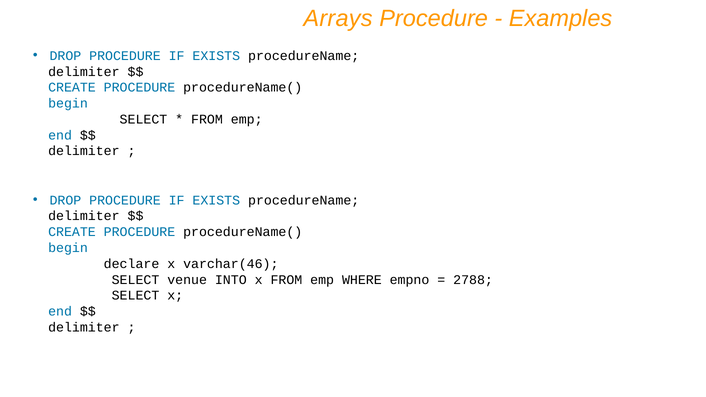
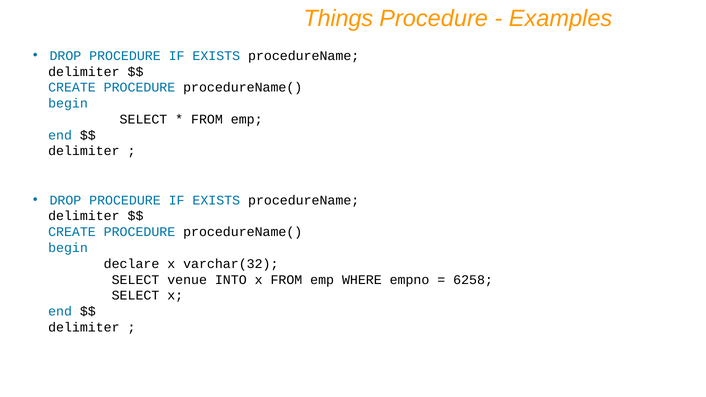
Arrays: Arrays -> Things (338, 18)
varchar(46: varchar(46 -> varchar(32 (231, 264)
2788: 2788 -> 6258 (473, 280)
